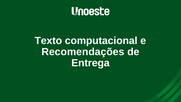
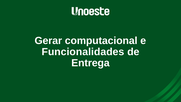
Texto: Texto -> Gerar (48, 41)
Recomendações: Recomendações -> Funcionalidades (83, 52)
